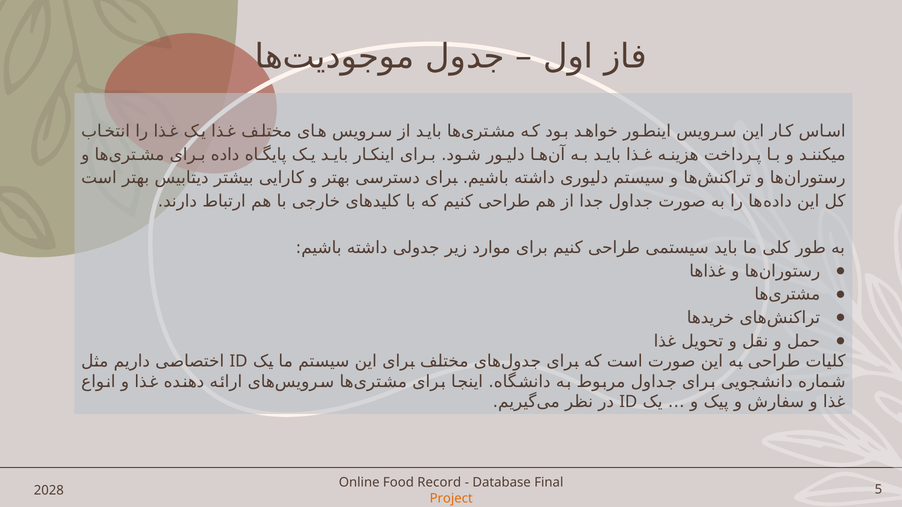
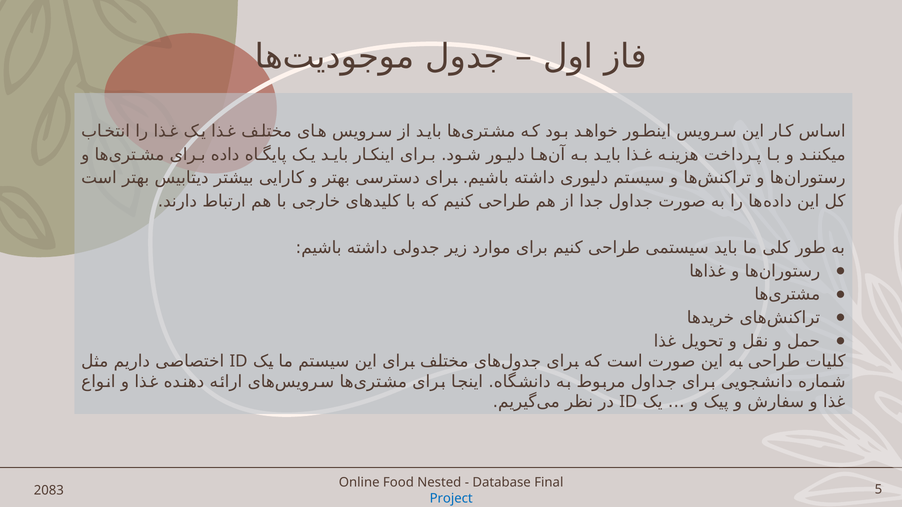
Record: Record -> Nested (439, 483)
2028: 2028 -> 2083 (49, 491)
Project colour: orange -> blue (451, 499)
